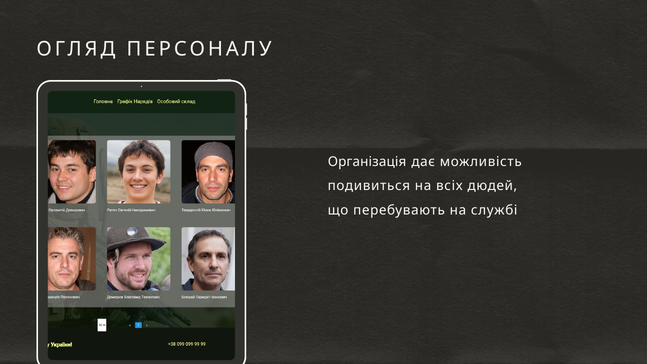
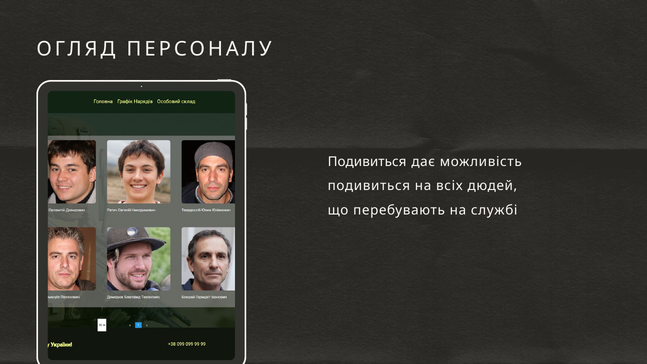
Організація: Організація -> Подивиться (367, 162)
